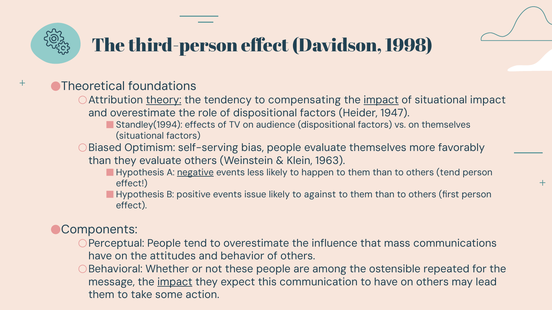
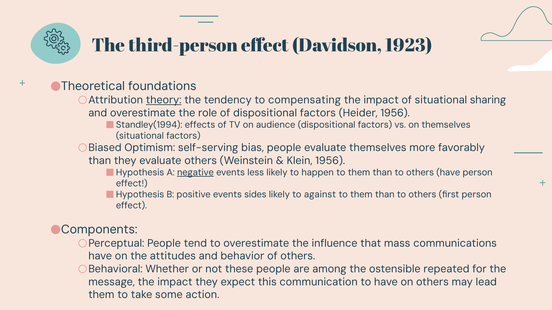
1998: 1998 -> 1923 (409, 45)
impact underline: present -> none (381, 100)
situational impact: impact -> sharing (488, 100)
Heider 1947: 1947 -> 1956 (395, 113)
Klein 1963: 1963 -> 1956 (330, 161)
others tend: tend -> have (448, 173)
issue: issue -> sides (255, 195)
impact underline: present -> none (175, 282)
